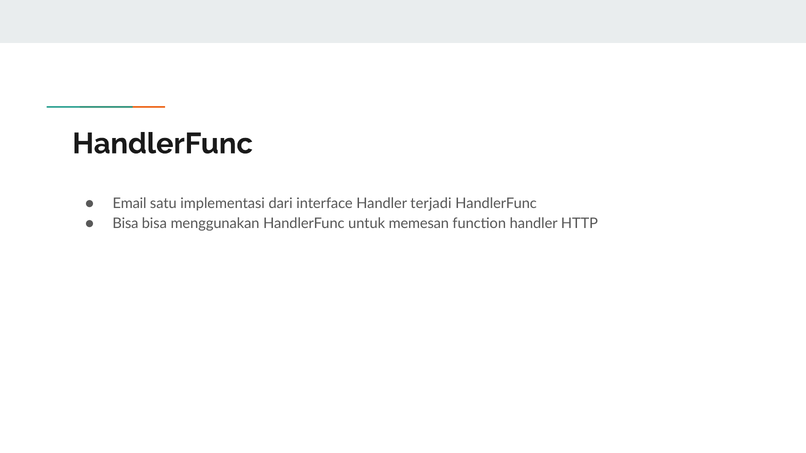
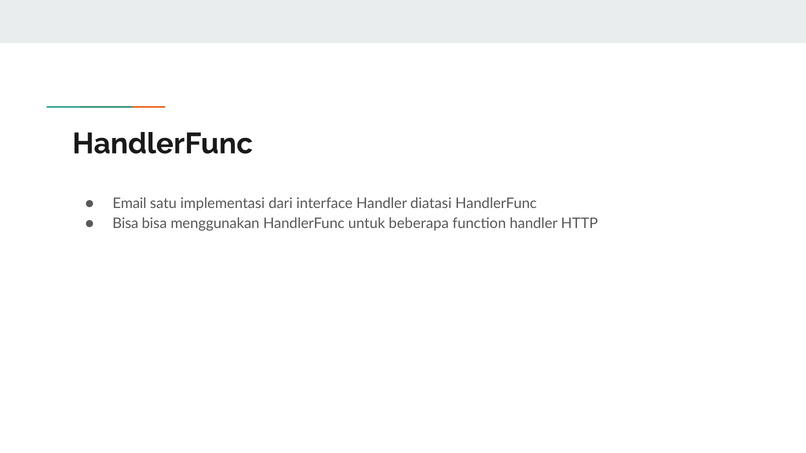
terjadi: terjadi -> diatasi (431, 204)
memesan: memesan -> beberapa (419, 224)
